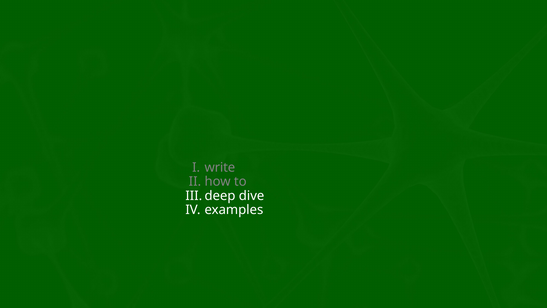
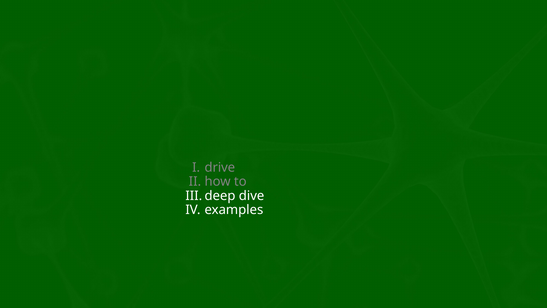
write: write -> drive (220, 167)
